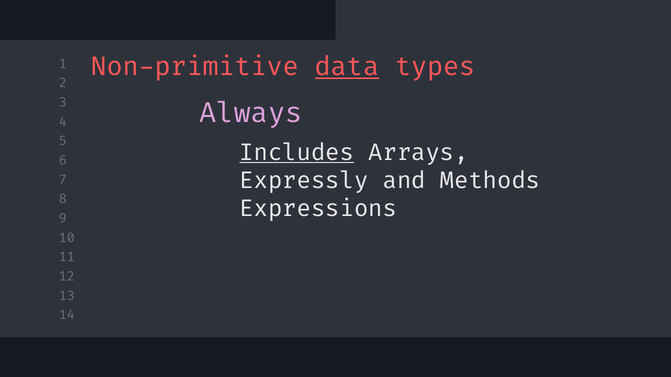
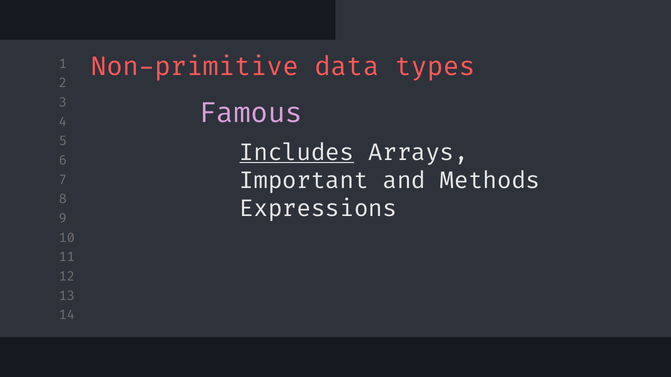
data underline: present -> none (347, 67)
Always: Always -> Famous (251, 113)
Expressly: Expressly -> Important (304, 181)
